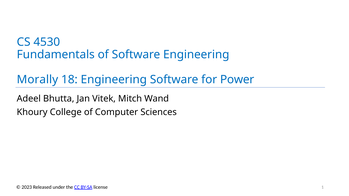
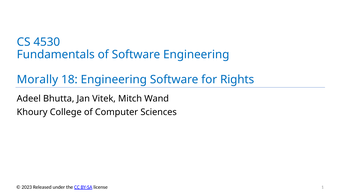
Power: Power -> Rights (237, 80)
